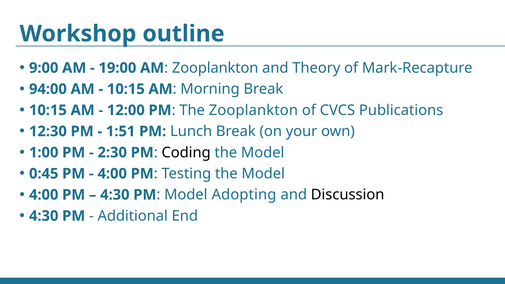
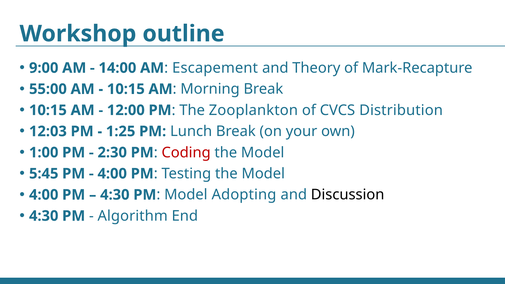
19:00: 19:00 -> 14:00 (117, 68)
Zooplankton: Zooplankton -> Escapement (215, 68)
94:00: 94:00 -> 55:00 (48, 89)
Publications: Publications -> Distribution (401, 110)
12:30: 12:30 -> 12:03 (48, 131)
1:51: 1:51 -> 1:25 (121, 131)
Coding colour: black -> red (186, 153)
0:45: 0:45 -> 5:45 (44, 174)
Additional: Additional -> Algorithm (133, 216)
